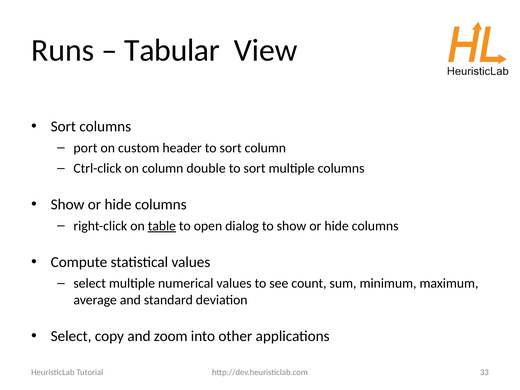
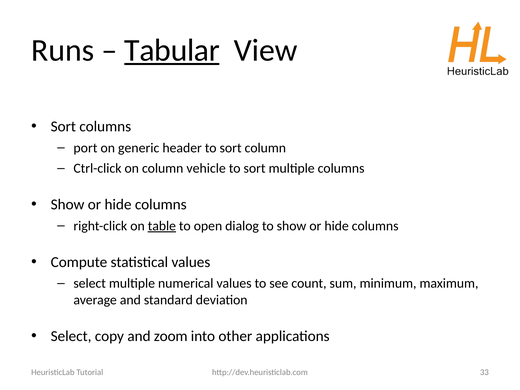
Tabular underline: none -> present (172, 50)
custom: custom -> generic (139, 148)
double: double -> vehicle (206, 168)
